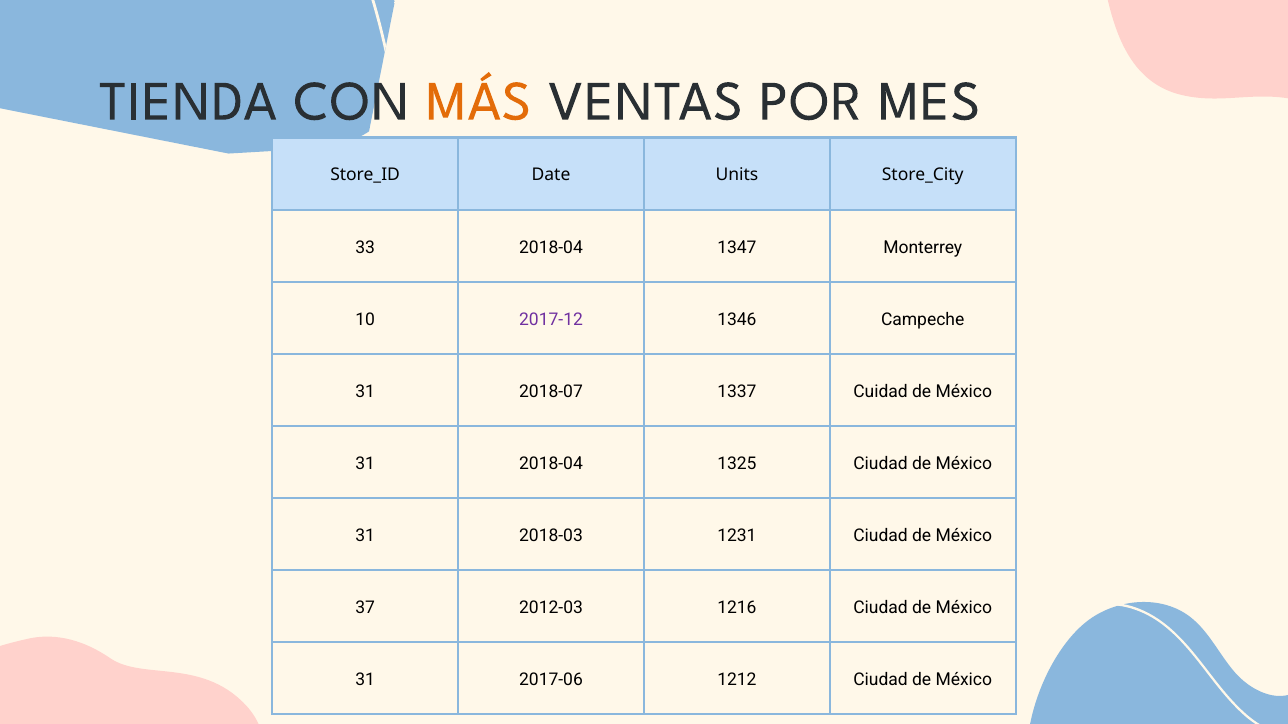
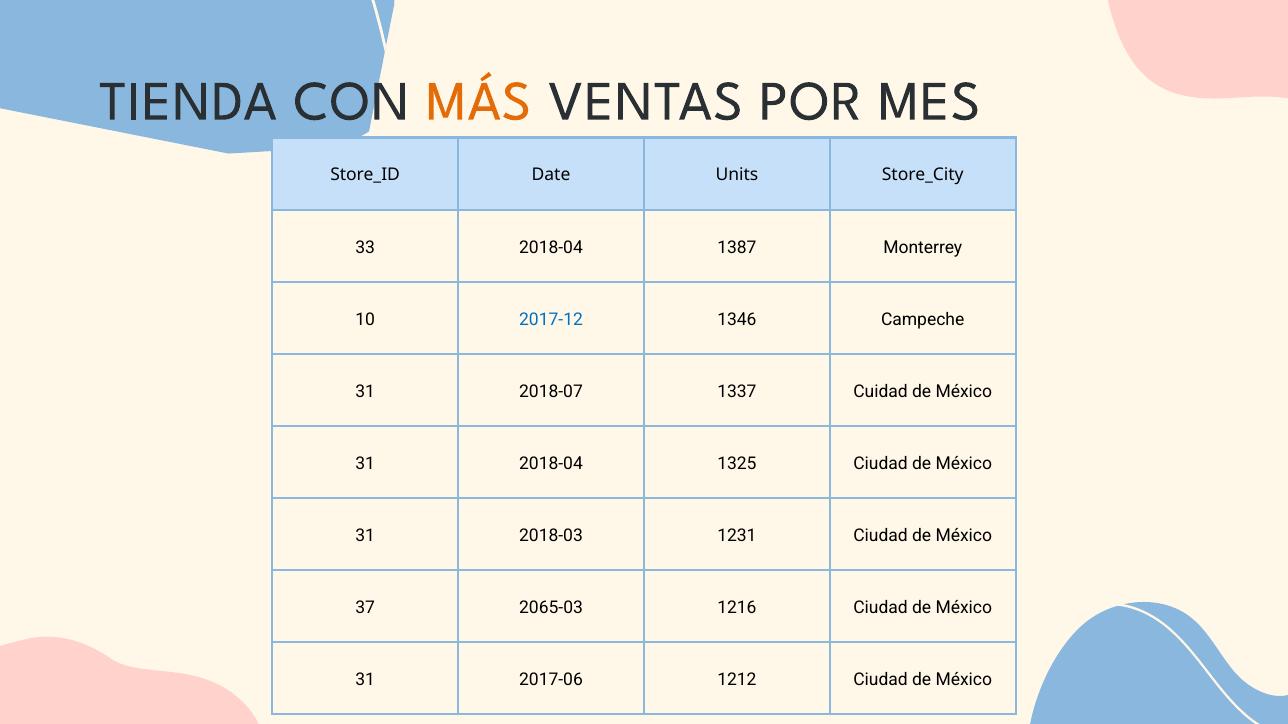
1347: 1347 -> 1387 (737, 248)
2017-12 colour: purple -> blue (551, 320)
2012-03: 2012-03 -> 2065-03 (551, 609)
